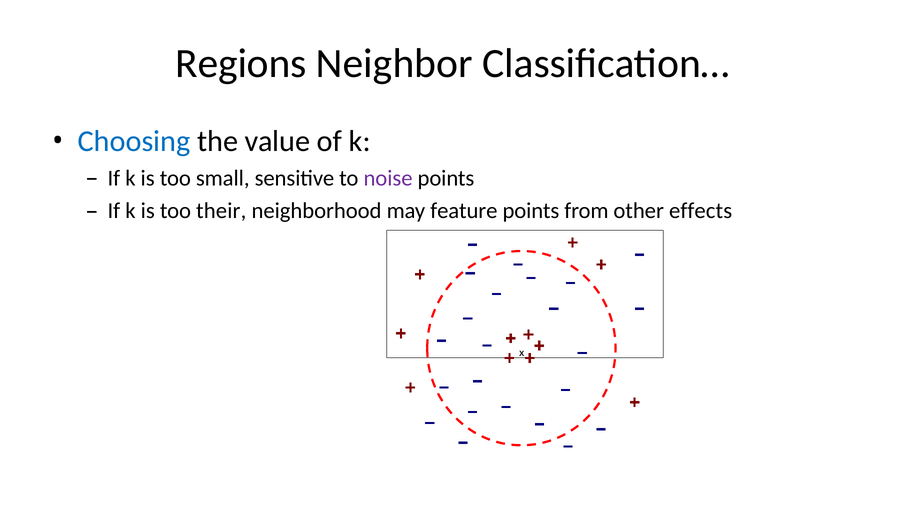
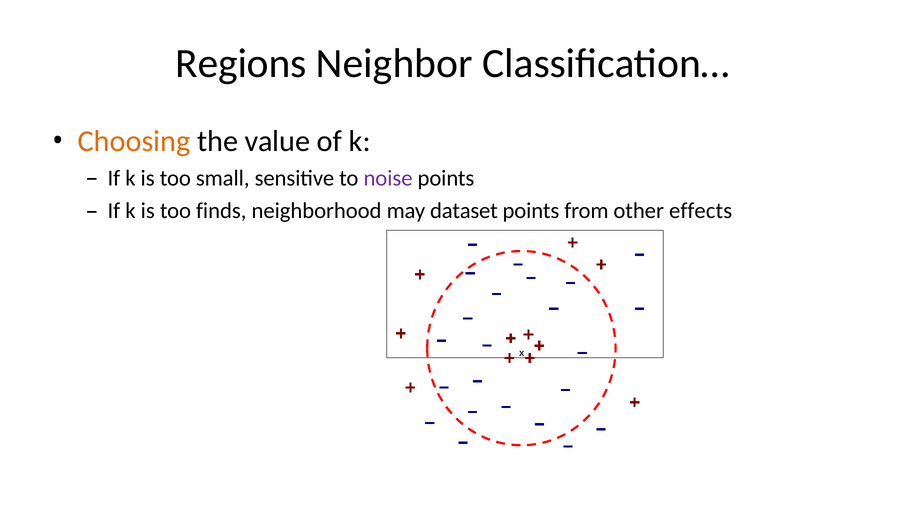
Choosing colour: blue -> orange (134, 141)
their: their -> finds (221, 211)
feature: feature -> dataset (464, 211)
